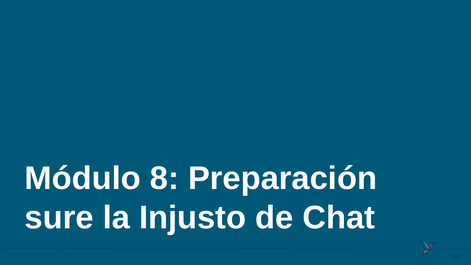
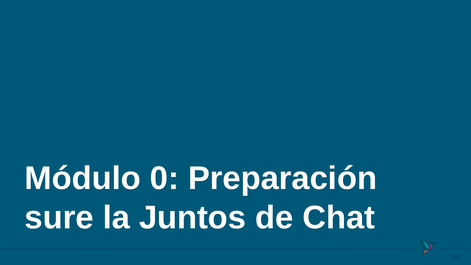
8: 8 -> 0 (164, 178)
Injusto: Injusto -> Juntos (193, 218)
